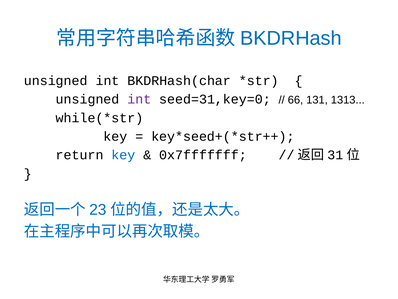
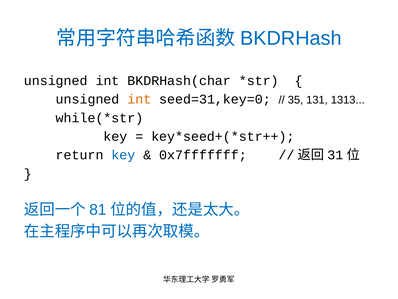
int colour: purple -> orange (139, 99)
66: 66 -> 35 (295, 100)
23: 23 -> 81 (98, 209)
